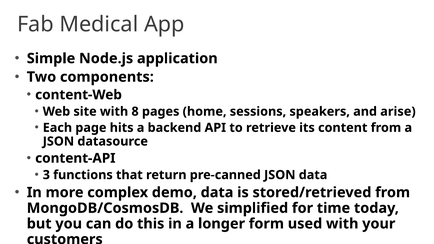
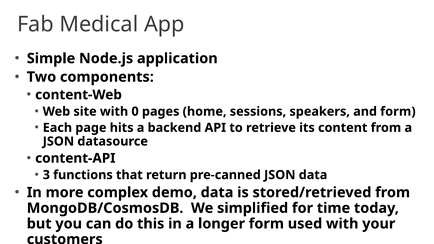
8: 8 -> 0 (135, 112)
and arise: arise -> form (398, 112)
